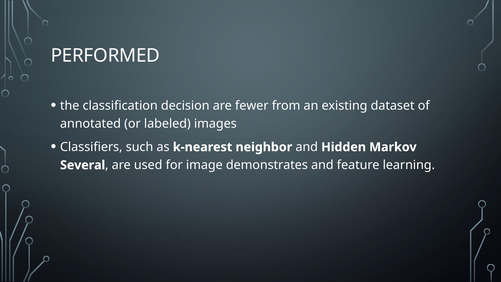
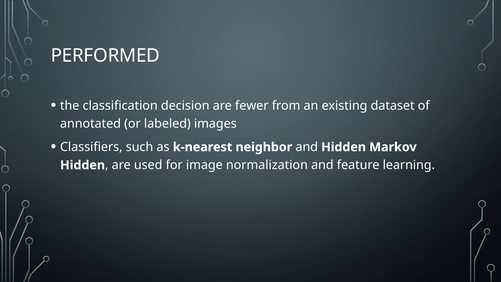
Several: Several -> Hidden (83, 165)
demonstrates: demonstrates -> normalization (267, 165)
